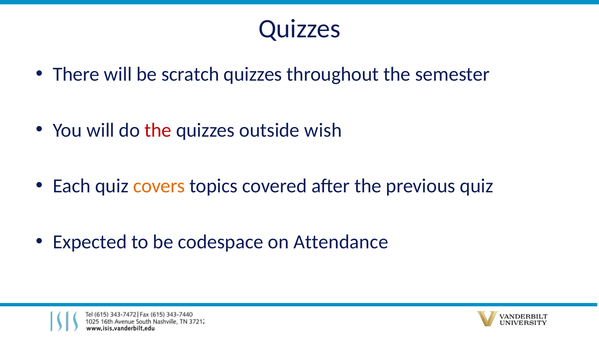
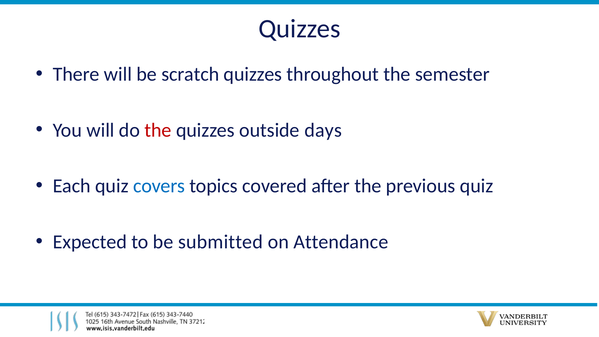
wish: wish -> days (323, 130)
covers colour: orange -> blue (159, 186)
codespace: codespace -> submitted (221, 242)
